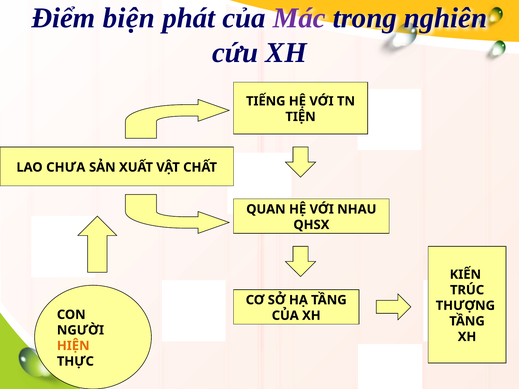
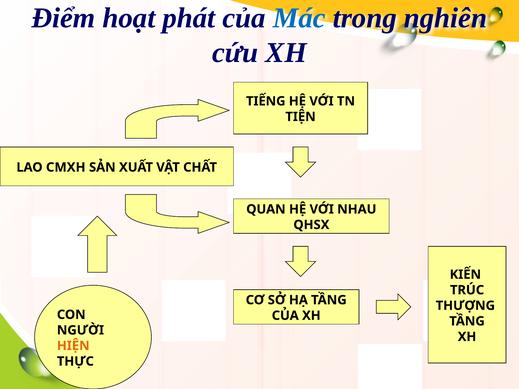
biện: biện -> hoạt (129, 18)
Mác colour: purple -> blue (299, 18)
CHƯA: CHƯA -> CMXH (66, 167)
